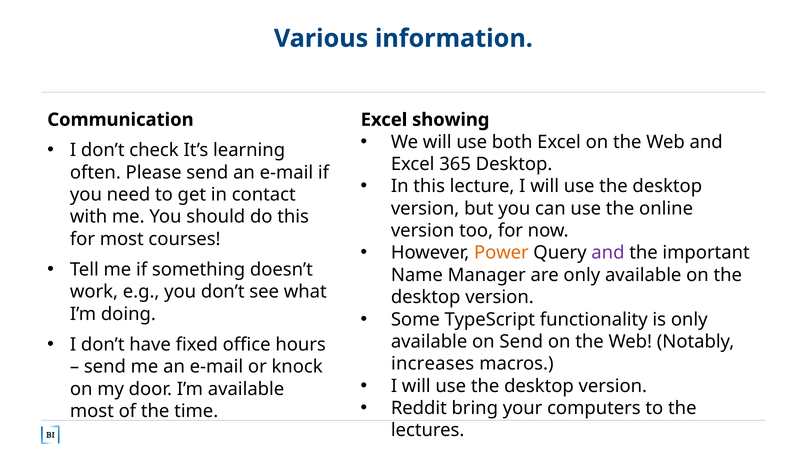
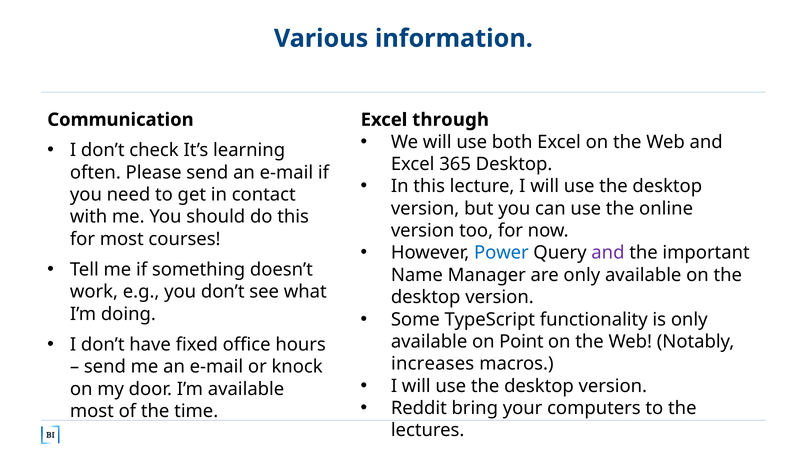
showing: showing -> through (451, 120)
Power colour: orange -> blue (501, 253)
on Send: Send -> Point (521, 342)
